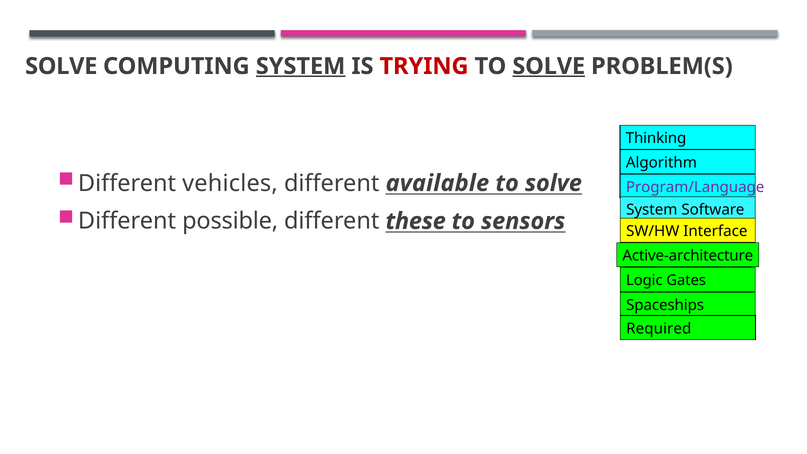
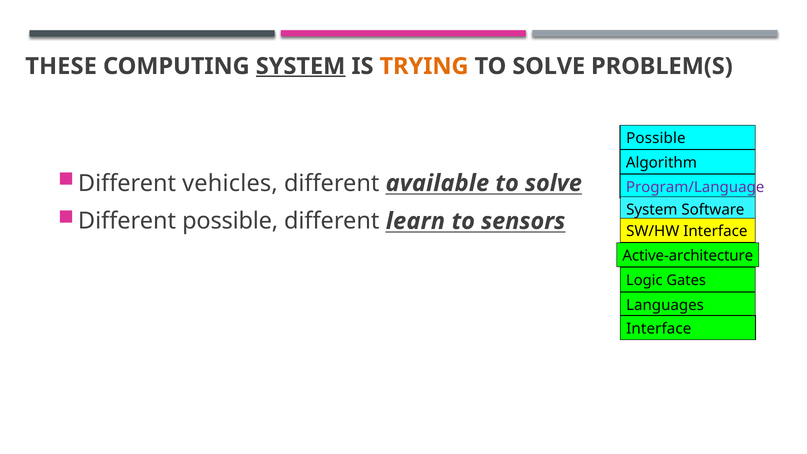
SOLVE: SOLVE -> THESE (61, 66)
TRYING colour: red -> orange (424, 66)
SOLVE underline: present -> none (549, 66)
Thinking: Thinking -> Possible (656, 138)
these: these -> learn (415, 221)
Spaceships: Spaceships -> Languages (665, 305)
Required: Required -> Interface (659, 329)
